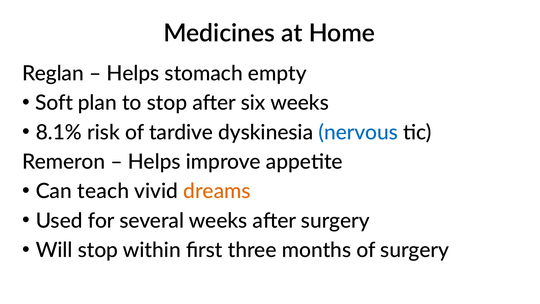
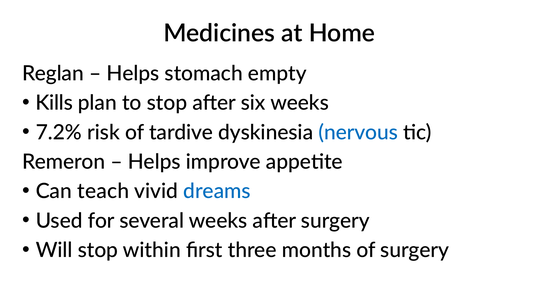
Soft: Soft -> Kills (54, 103)
8.1%: 8.1% -> 7.2% (59, 132)
dreams colour: orange -> blue (217, 191)
